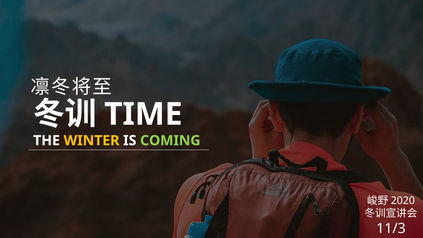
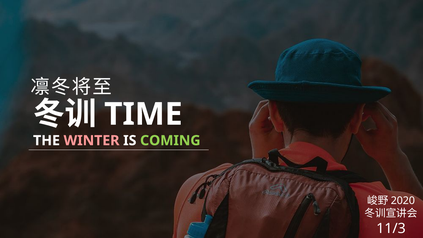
WINTER colour: yellow -> pink (92, 141)
